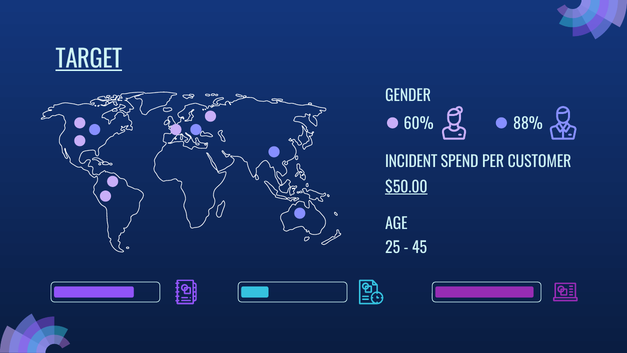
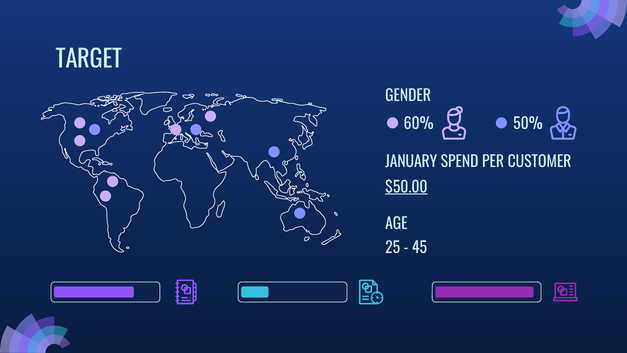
TARGET underline: present -> none (89, 60)
88%: 88% -> 50% (528, 124)
INCIDENT: INCIDENT -> JANUARY (411, 162)
